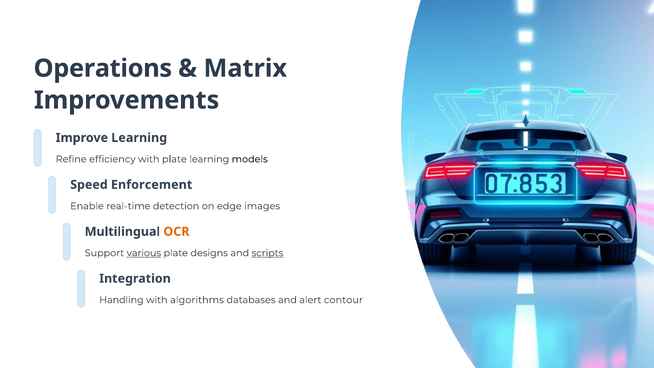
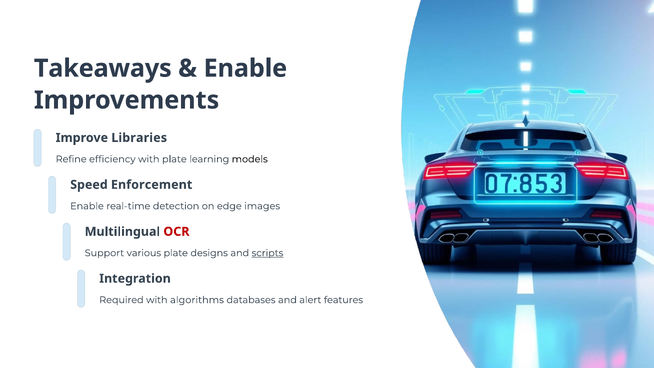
Operations: Operations -> Takeaways (103, 68)
Matrix: Matrix -> Enable (245, 68)
Improve Learning: Learning -> Libraries (139, 138)
OCR colour: orange -> red (176, 232)
various underline: present -> none (144, 253)
Handling: Handling -> Required (121, 300)
contour: contour -> features (343, 300)
